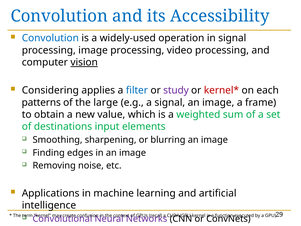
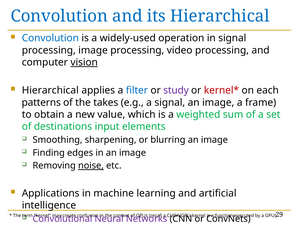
its Accessibility: Accessibility -> Hierarchical (220, 16)
Considering: Considering -> Hierarchical (50, 90)
large: large -> takes (106, 102)
noise underline: none -> present (91, 165)
